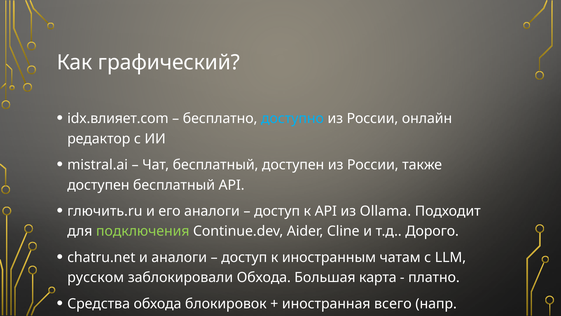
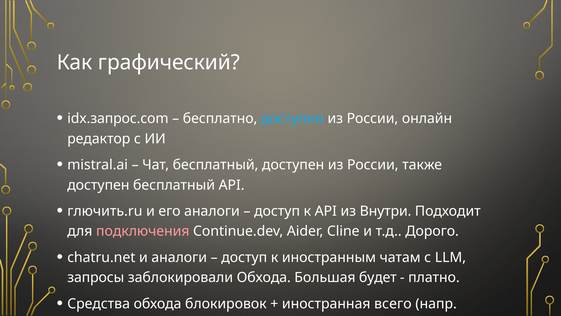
idx.влияет.com: idx.влияет.com -> idx.запрос.com (118, 118)
Ollama: Ollama -> Внутри (386, 211)
подключения colour: light green -> pink (143, 231)
русском: русском -> запросы (96, 277)
карта: карта -> будет (378, 277)
